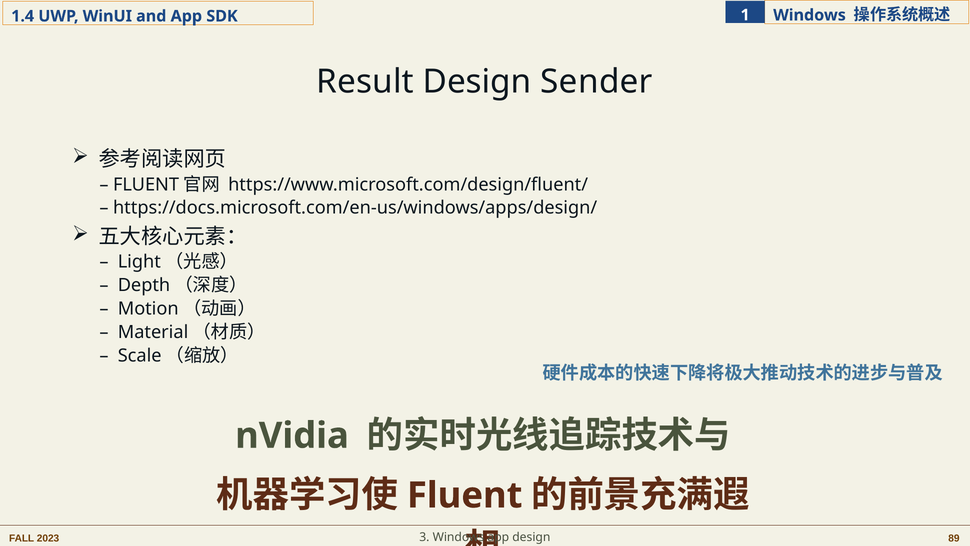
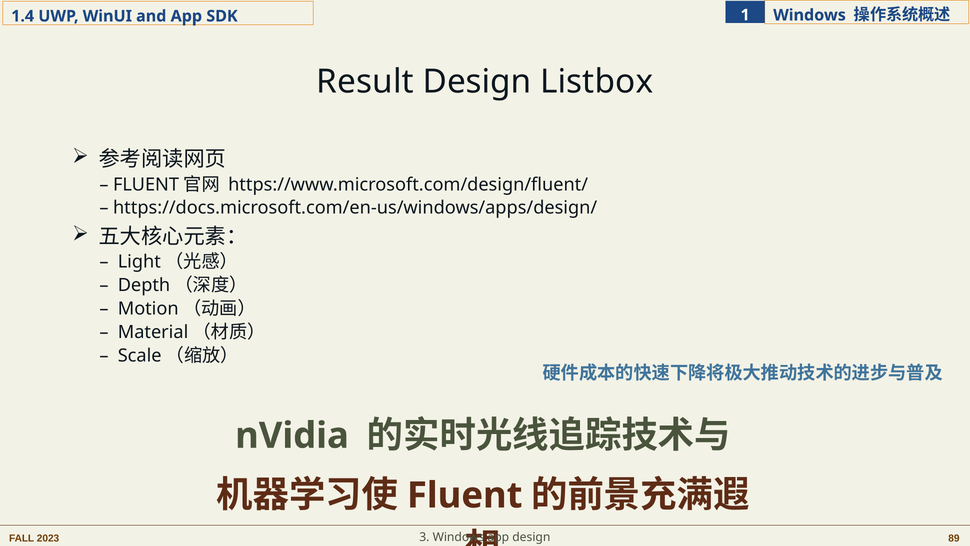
Sender: Sender -> Listbox (597, 82)
